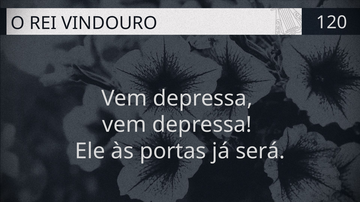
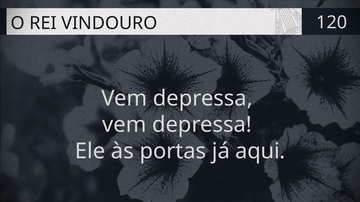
será: será -> aqui (260, 151)
